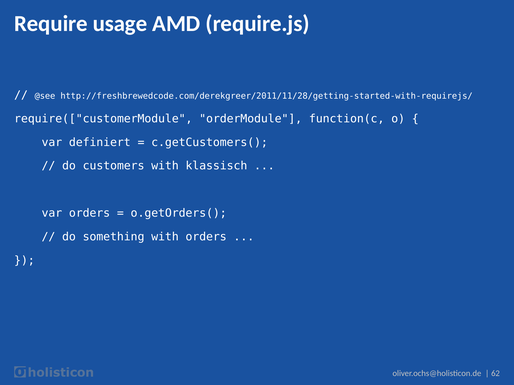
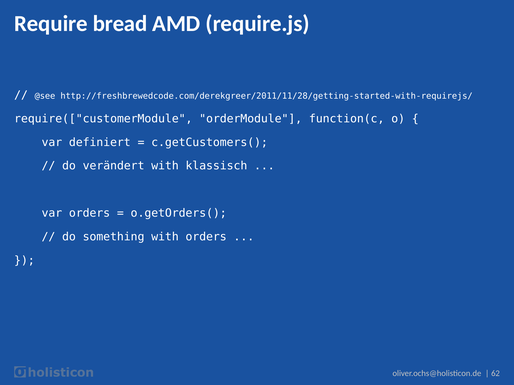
usage: usage -> bread (120, 24)
customers: customers -> verändert (114, 166)
